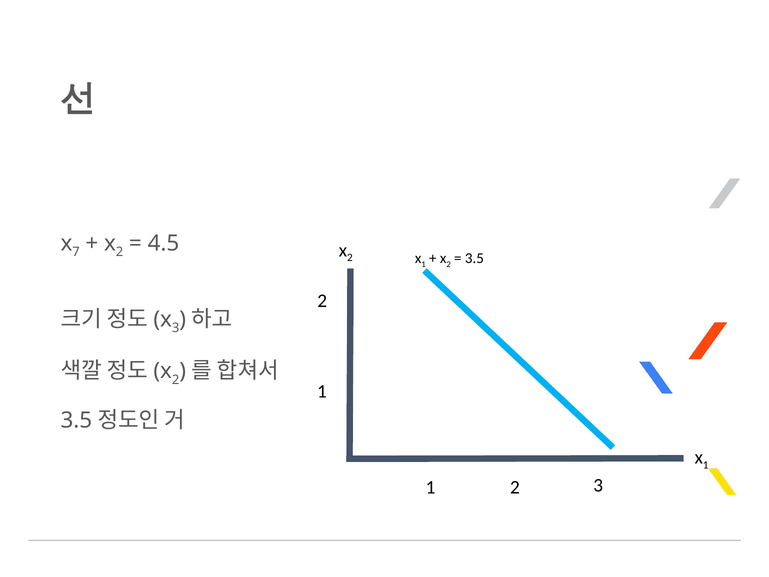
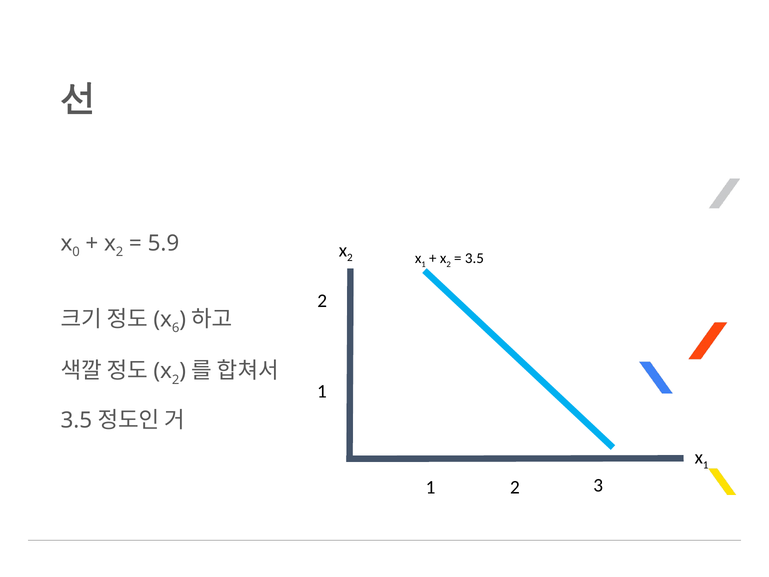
7: 7 -> 0 (76, 252)
4.5: 4.5 -> 5.9 (163, 243)
3: 3 -> 6 (176, 328)
